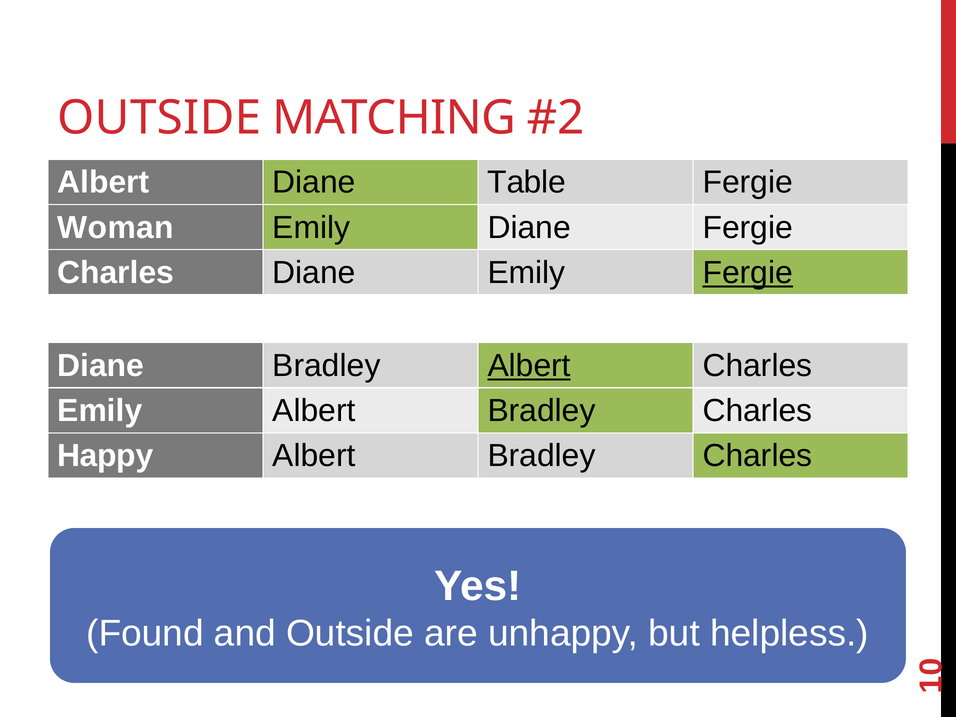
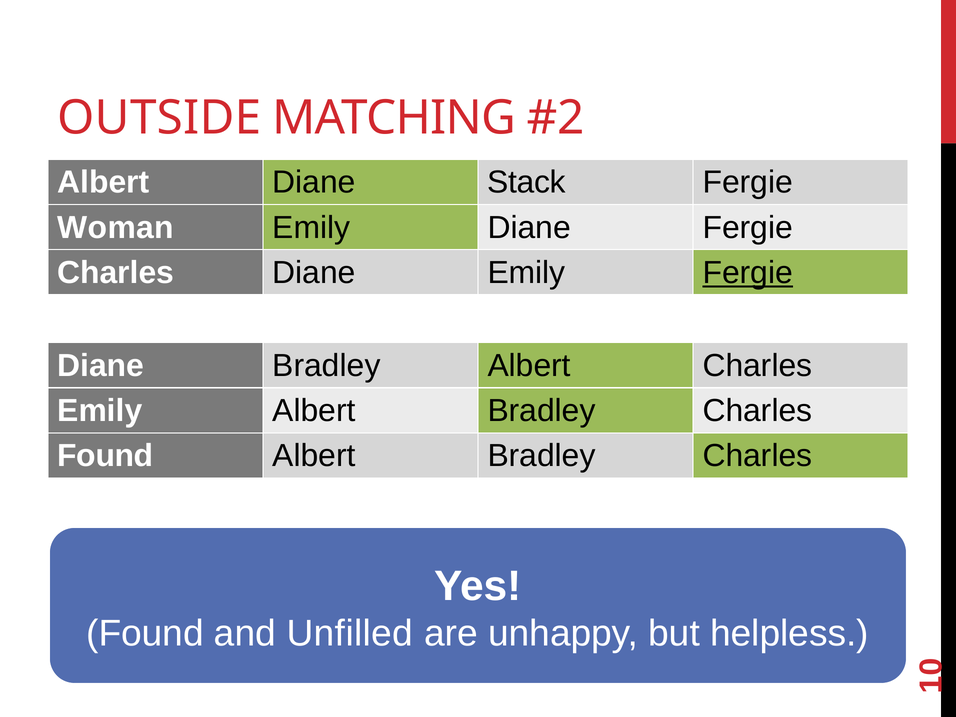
Table: Table -> Stack (527, 182)
Albert underline: present -> none (529, 366)
Happy: Happy -> Found (105, 456)
and Outside: Outside -> Unfilled (350, 634)
